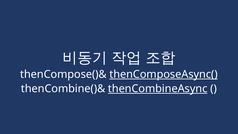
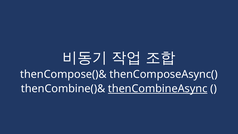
thenComposeAsync( underline: present -> none (164, 74)
